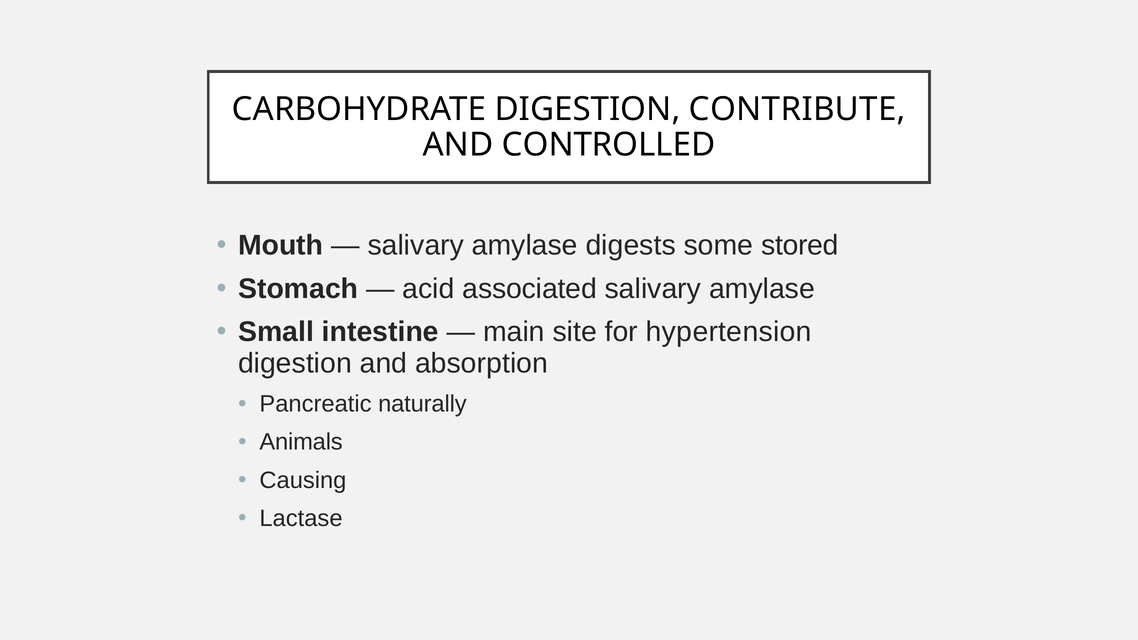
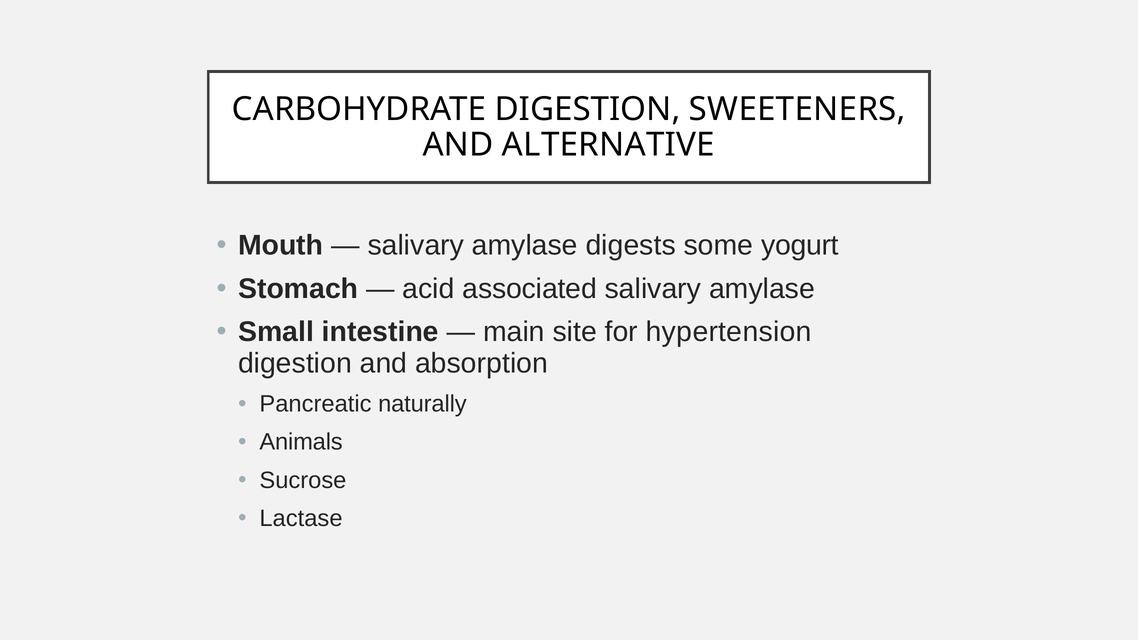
CONTRIBUTE: CONTRIBUTE -> SWEETENERS (797, 109)
CONTROLLED: CONTROLLED -> ALTERNATIVE (608, 145)
stored: stored -> yogurt (800, 246)
Causing: Causing -> Sucrose (303, 480)
